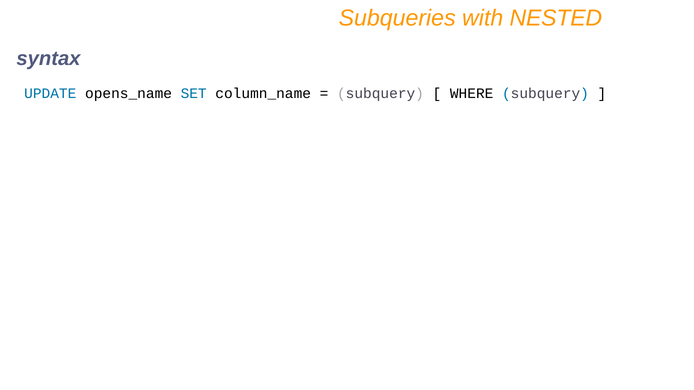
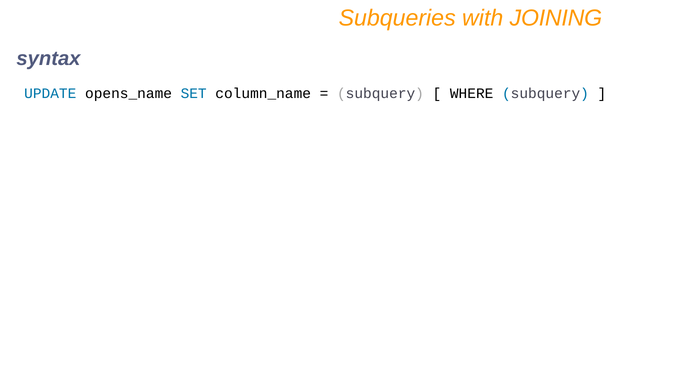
NESTED: NESTED -> JOINING (556, 18)
